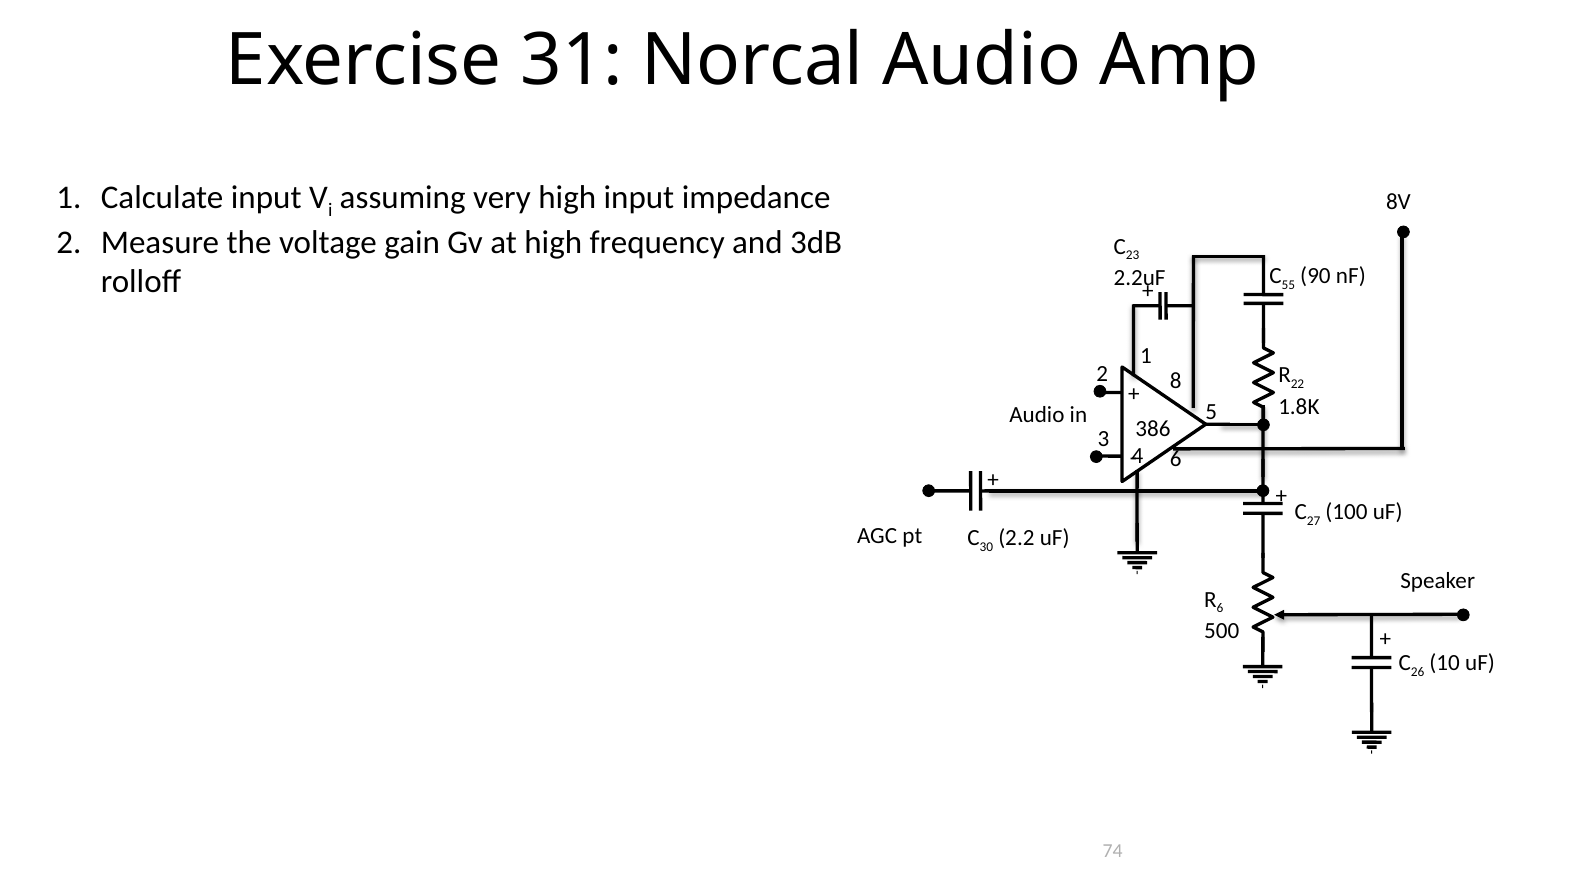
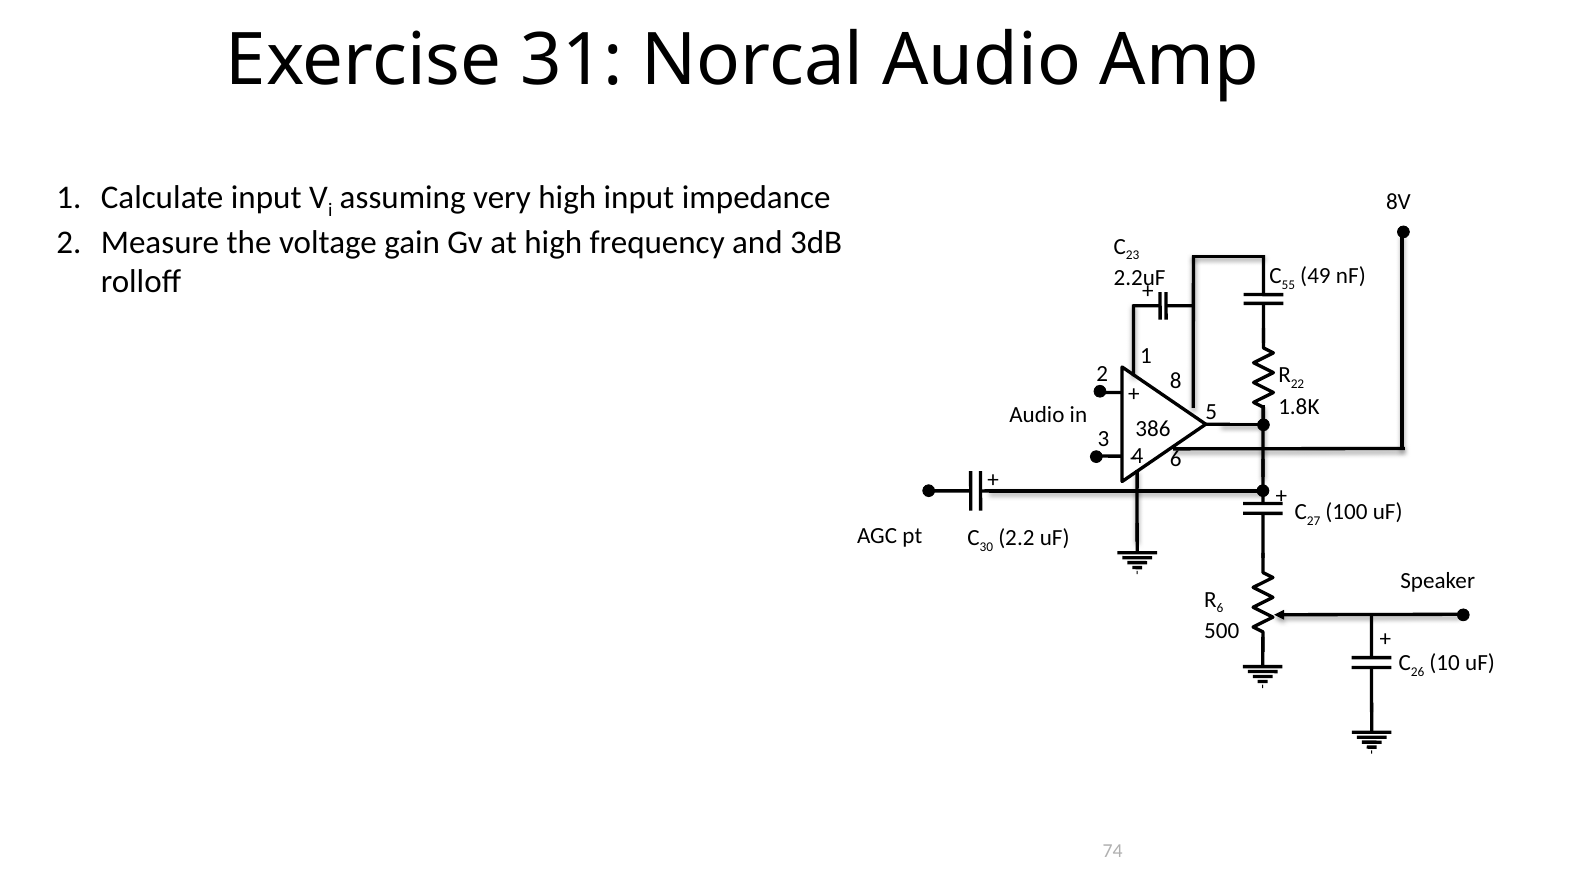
90: 90 -> 49 (1315, 276)
